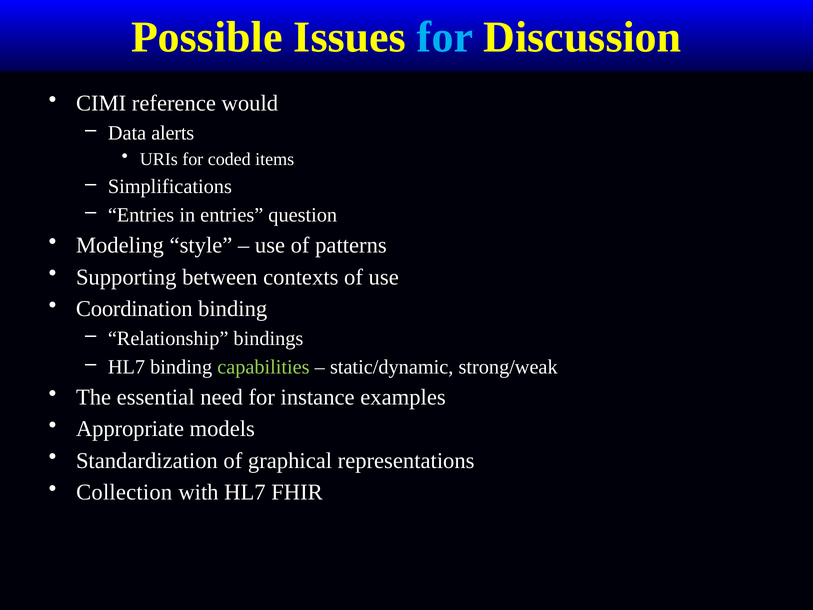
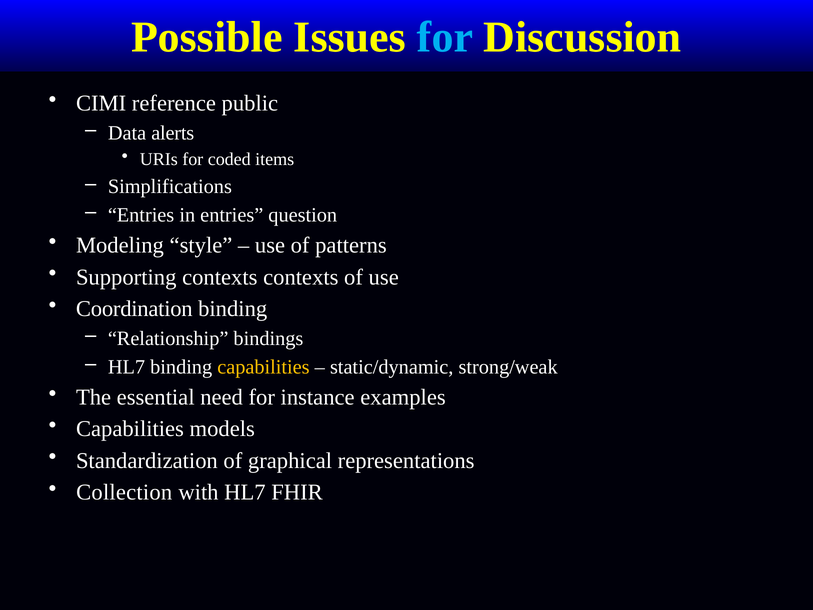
would: would -> public (250, 103)
Supporting between: between -> contexts (220, 277)
capabilities colour: light green -> yellow (263, 367)
Appropriate: Appropriate -> Capabilities (130, 429)
